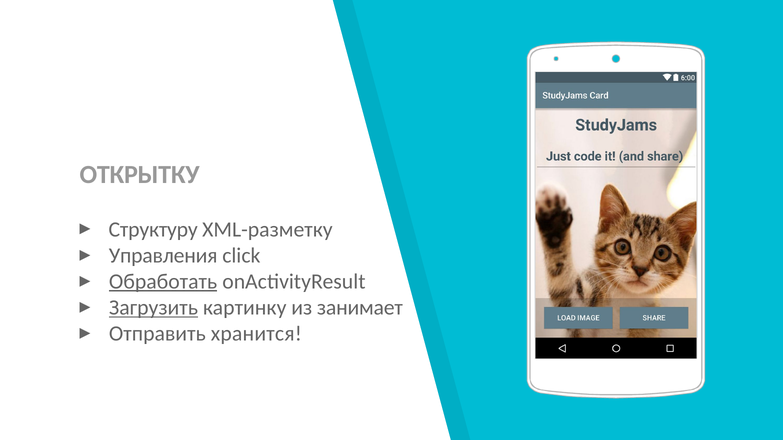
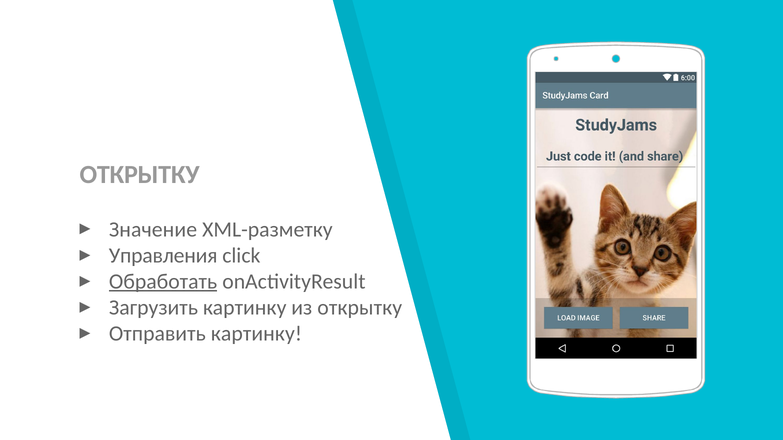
Структуру: Структуру -> Значение (153, 230)
Загрузить underline: present -> none (153, 308)
из занимает: занимает -> открытку (360, 308)
Отправить хранится: хранится -> картинку (256, 334)
